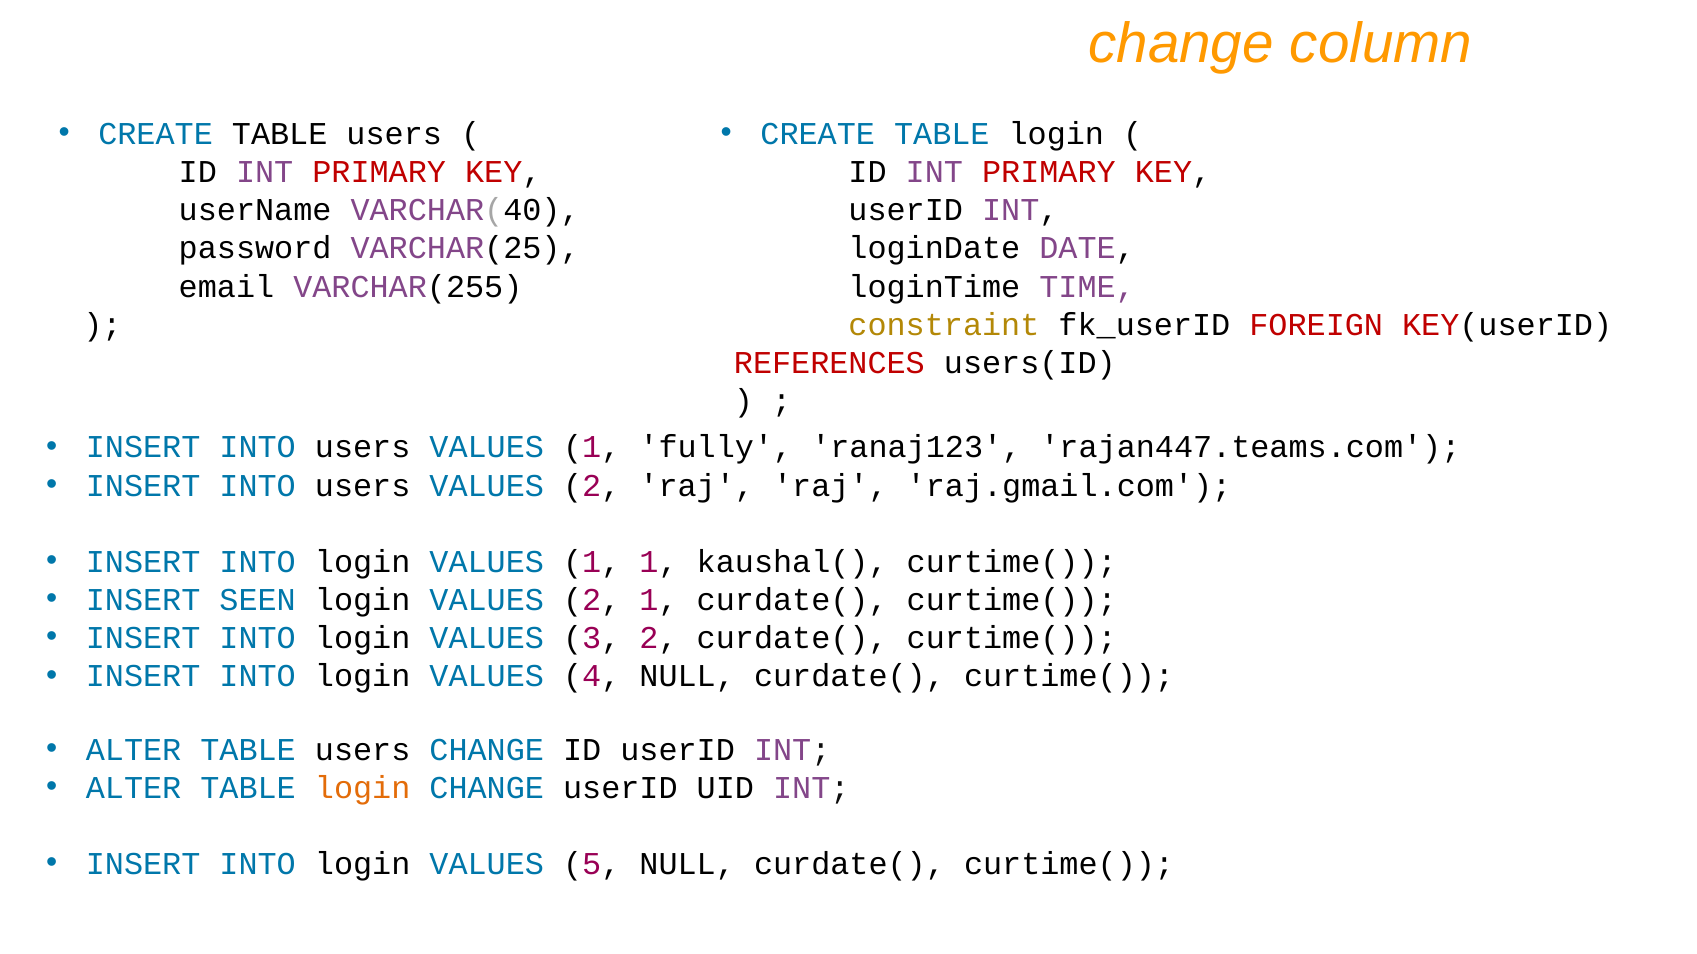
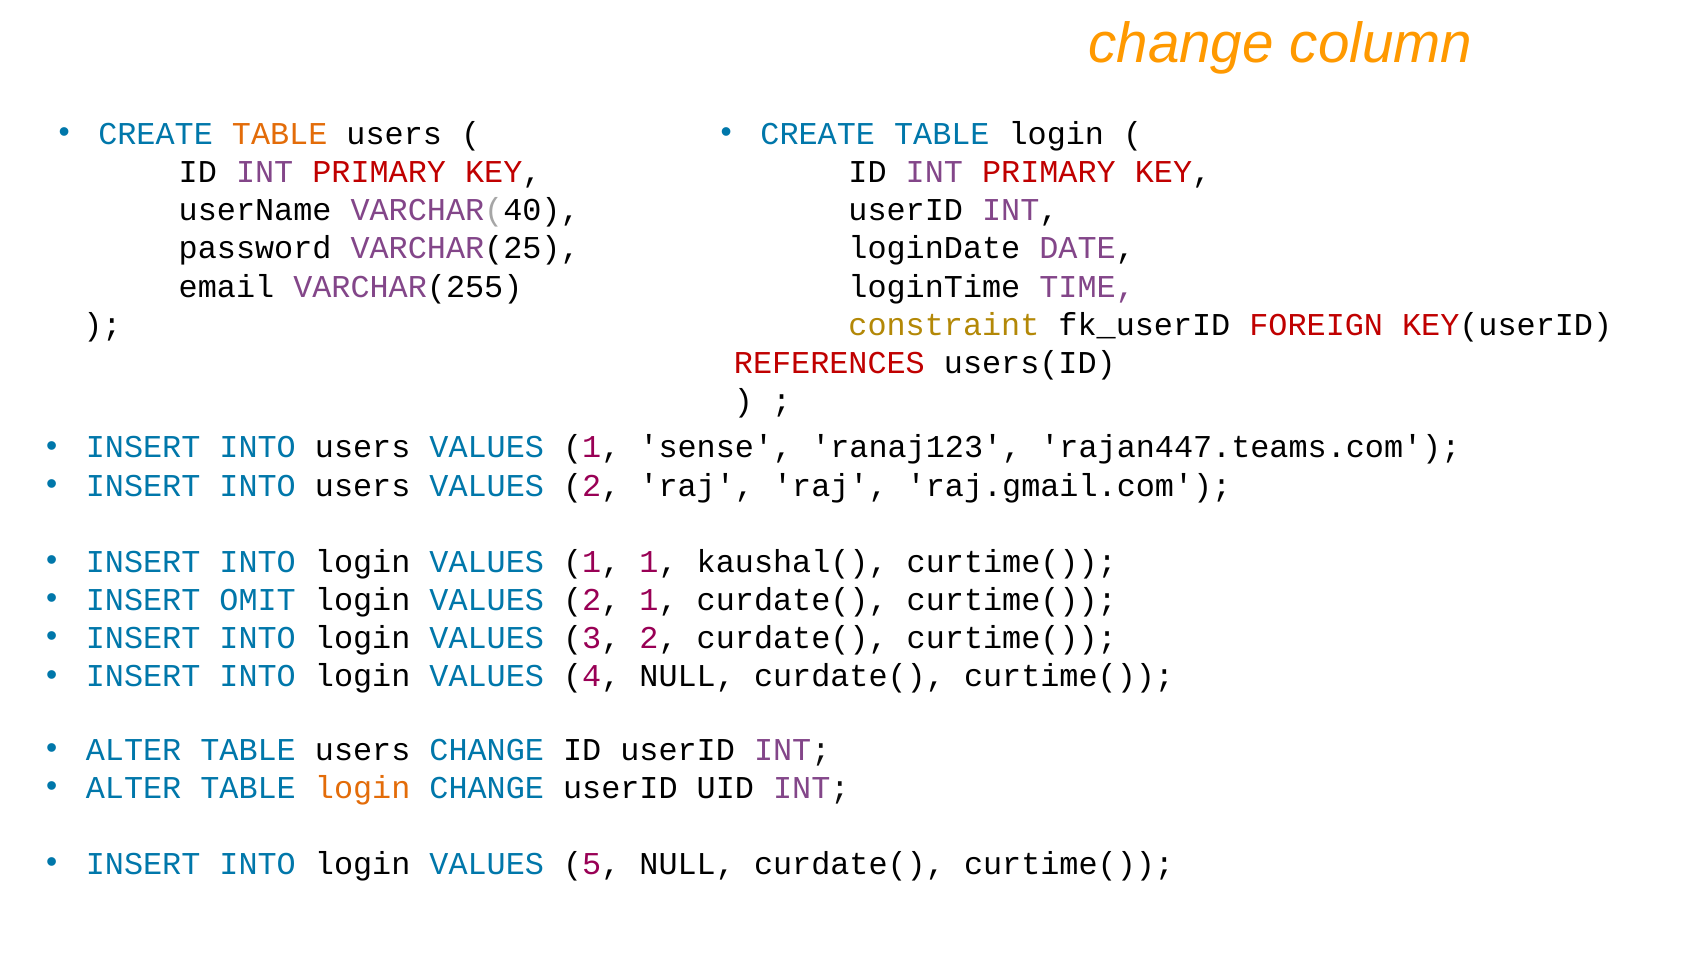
TABLE colour: black -> orange (280, 134)
fully: fully -> sense (716, 448)
SEEN: SEEN -> OMIT (258, 600)
